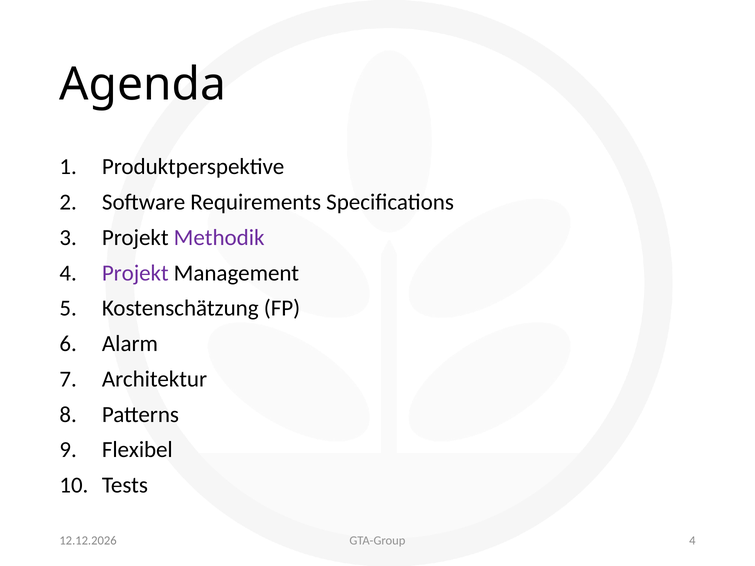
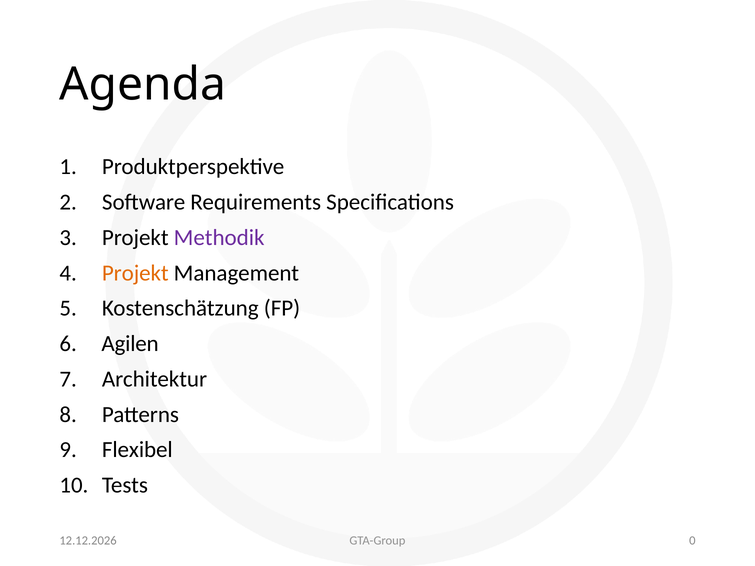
Projekt colour: purple -> orange (135, 273)
Alarm: Alarm -> Agilen (130, 344)
4: 4 -> 0 (692, 541)
